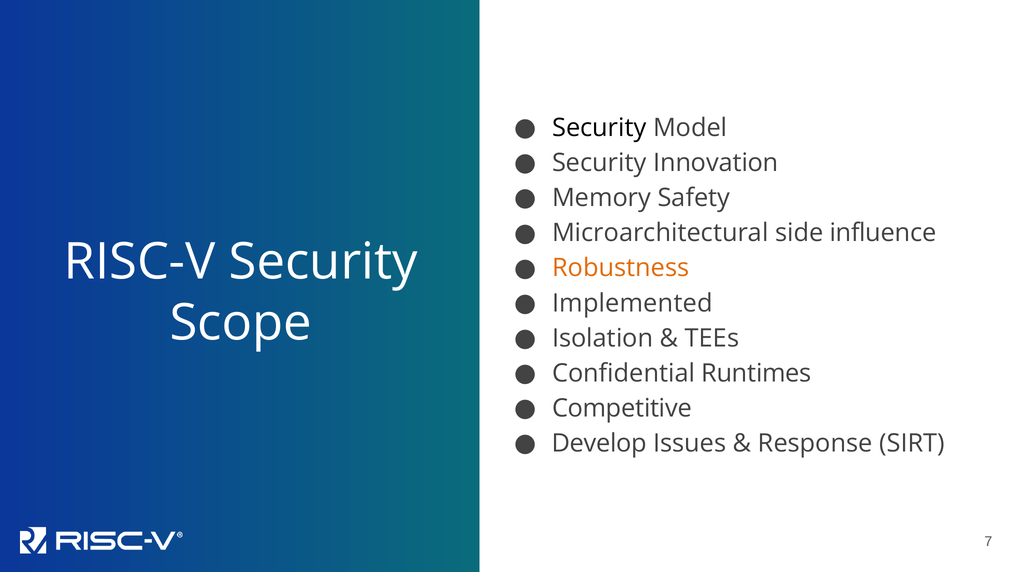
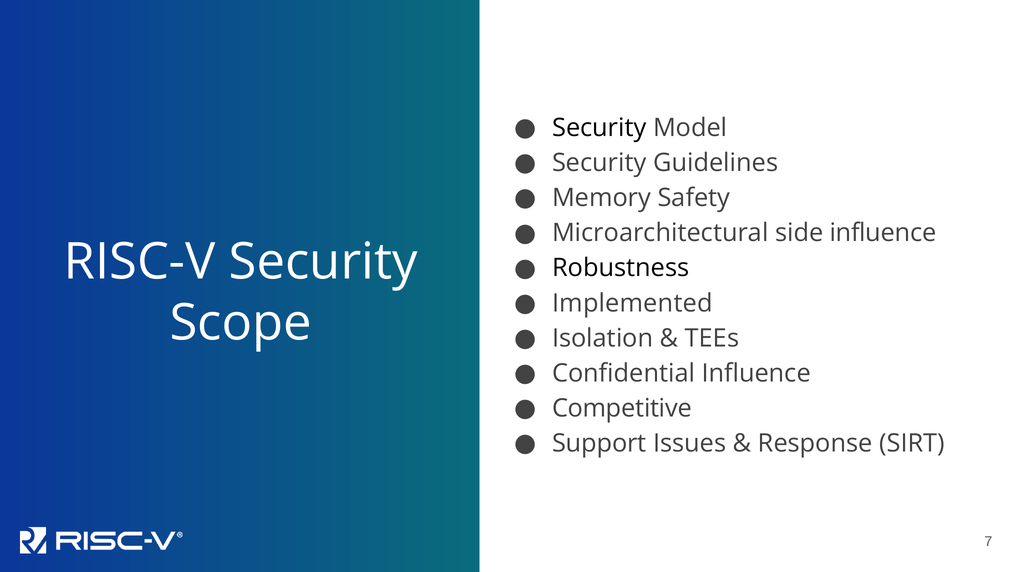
Innovation: Innovation -> Guidelines (716, 163)
Robustness colour: orange -> black (621, 268)
Confidential Runtimes: Runtimes -> Influence (756, 373)
Develop: Develop -> Support (599, 443)
